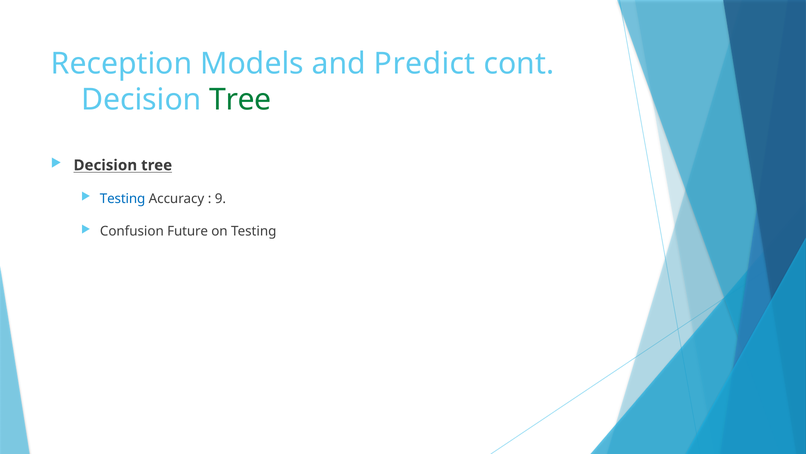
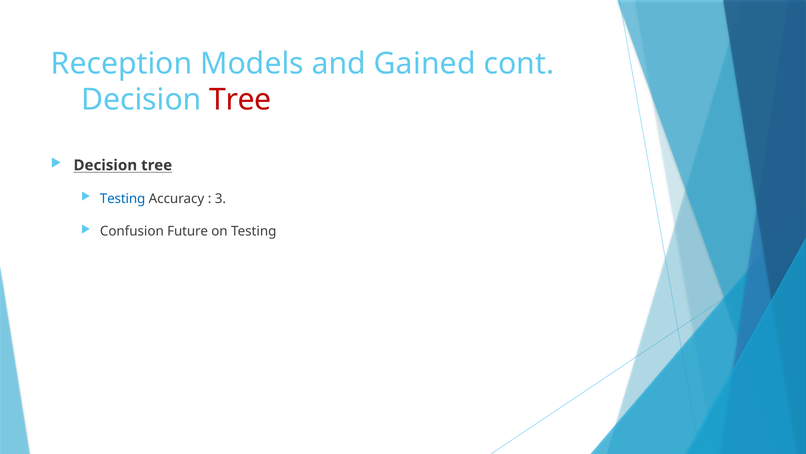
Predict: Predict -> Gained (425, 64)
Tree colour: green -> red (240, 100)
9: 9 -> 3 (220, 199)
